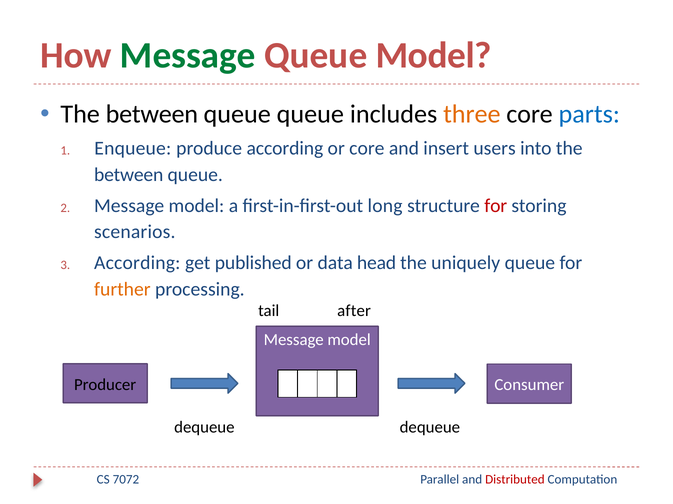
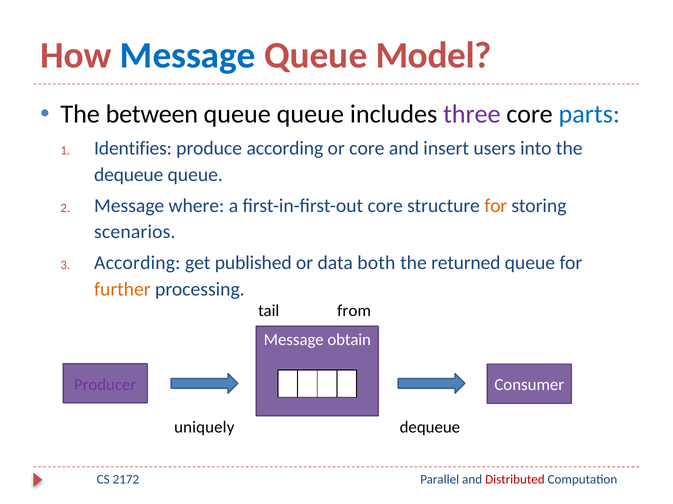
Message colour: green -> blue (188, 55)
three colour: orange -> purple (472, 115)
Enqueue: Enqueue -> Identifies (133, 149)
between: between -> dequeue (129, 175)
model: model -> where (196, 206)
first-in-first-out long: long -> core (385, 206)
for colour: red -> orange (496, 206)
head: head -> both (376, 263)
uniquely: uniquely -> returned (466, 263)
after: after -> from (354, 311)
model: model -> obtain (349, 340)
Producer colour: black -> purple (105, 385)
dequeue: dequeue -> uniquely (204, 428)
7072: 7072 -> 2172 (126, 480)
